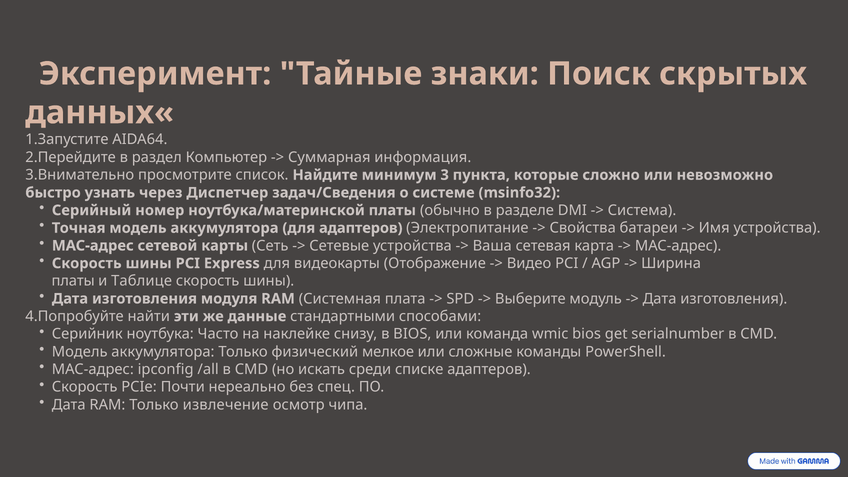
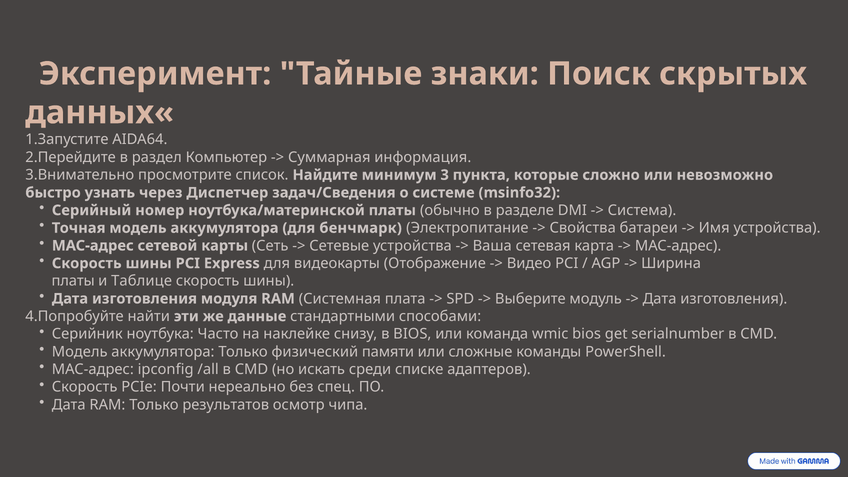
для адаптеров: адаптеров -> бенчмарк (361, 228)
мелкое: мелкое -> памяти (388, 352)
извлечение: извлечение -> результатов (226, 405)
